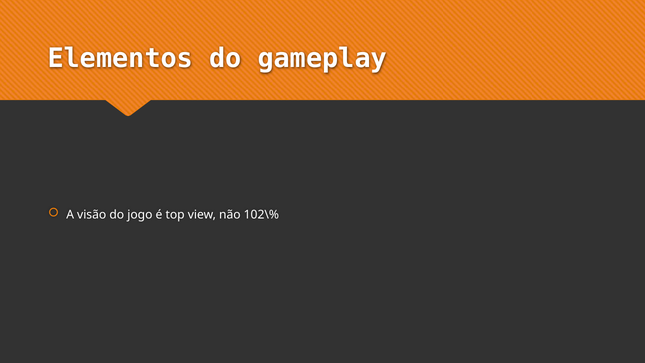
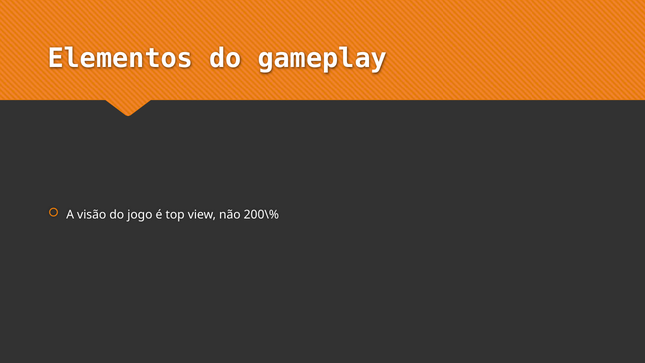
102\%: 102\% -> 200\% (261, 215)
